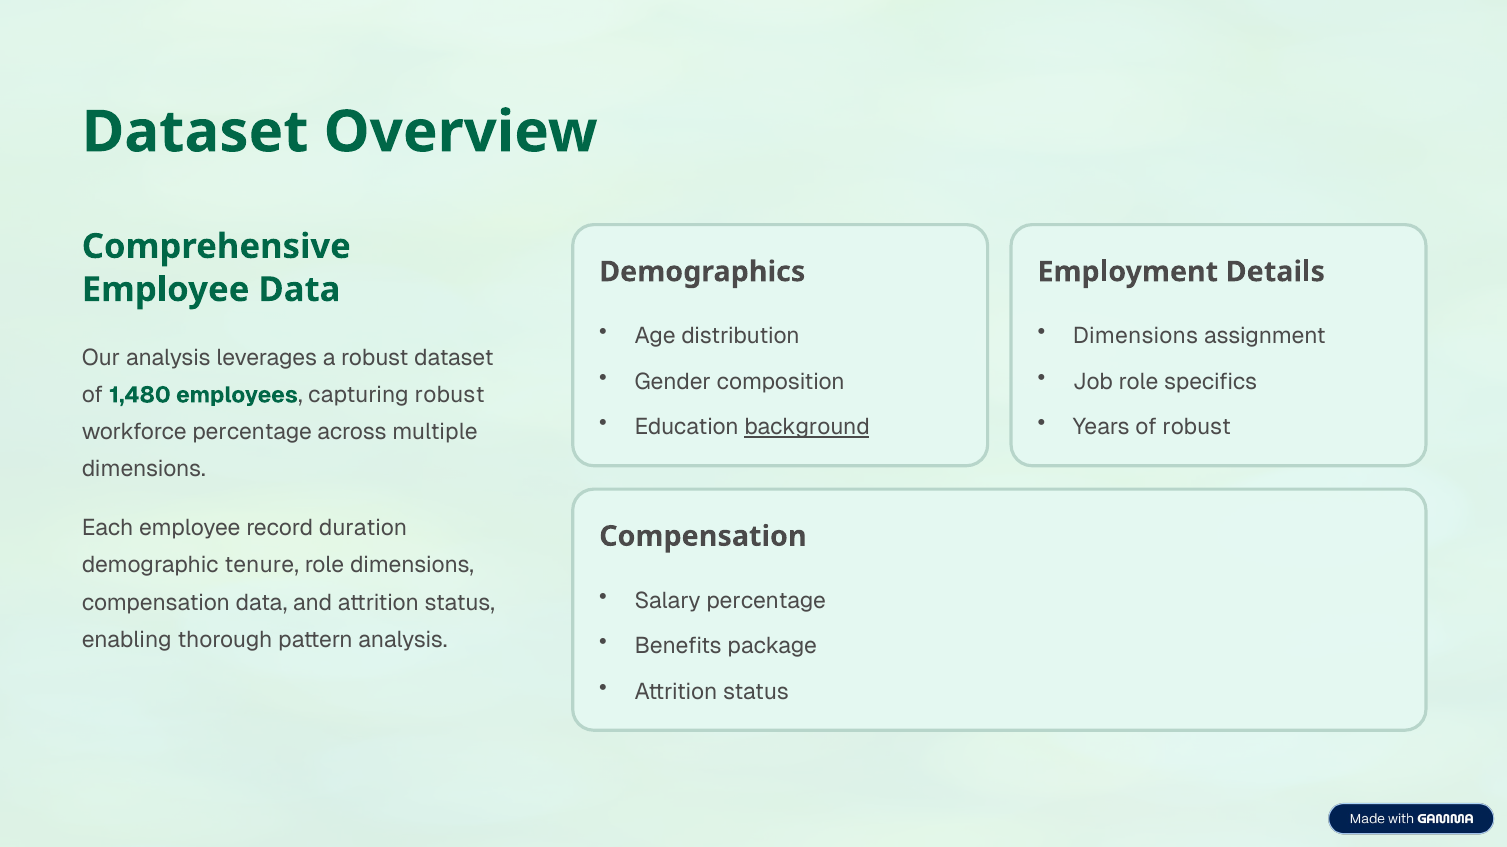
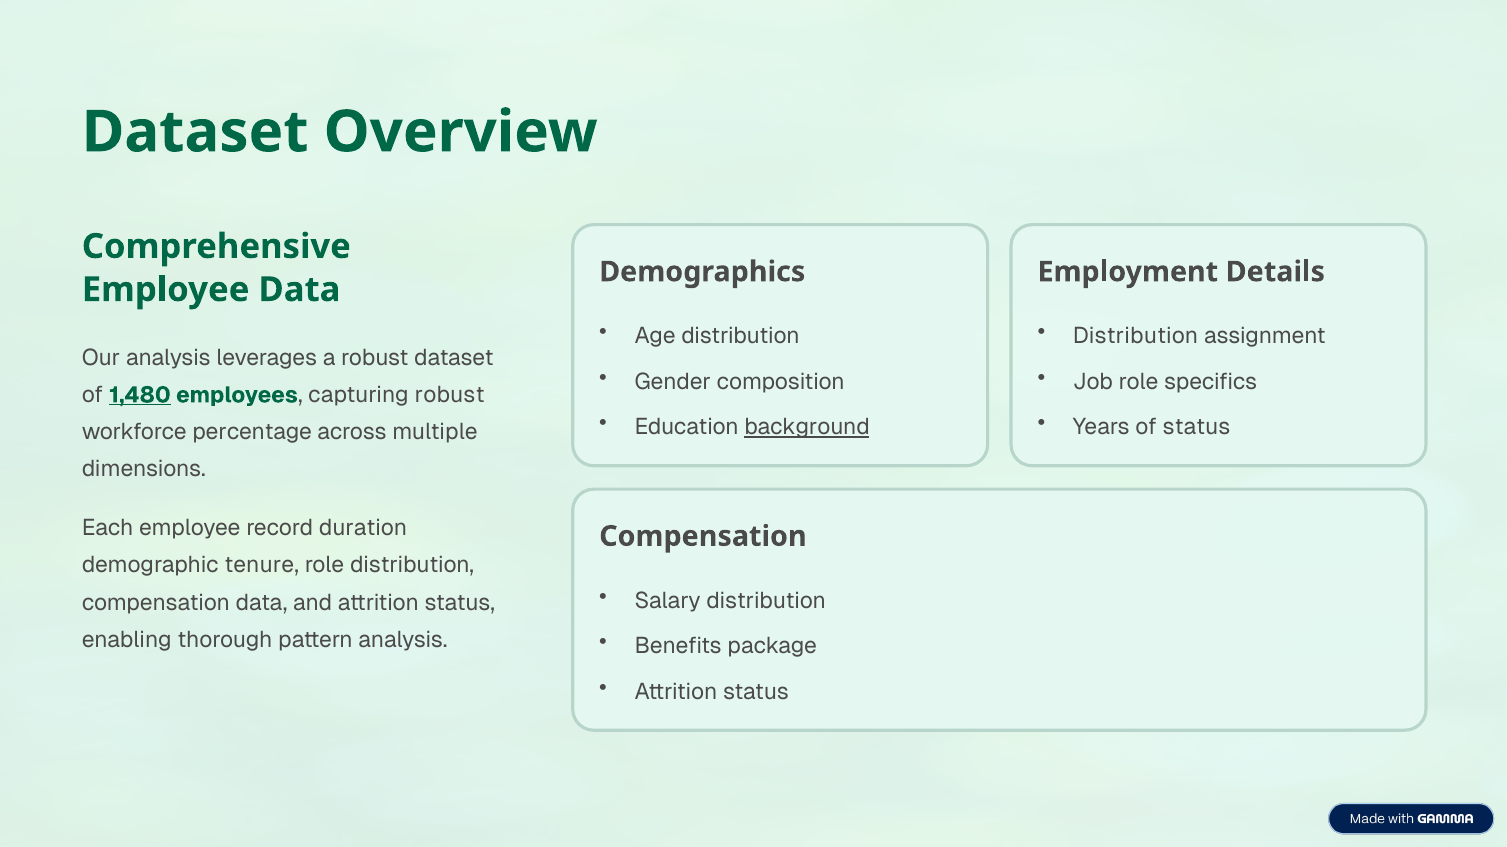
Dimensions: Dimensions -> Distribution (1136, 336)
1,480 underline: none -> present (140, 395)
of robust: robust -> status (1196, 427)
role dimensions: dimensions -> distribution (412, 566)
Salary percentage: percentage -> distribution (766, 601)
